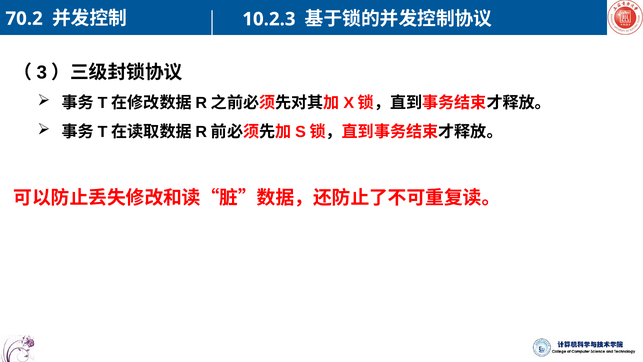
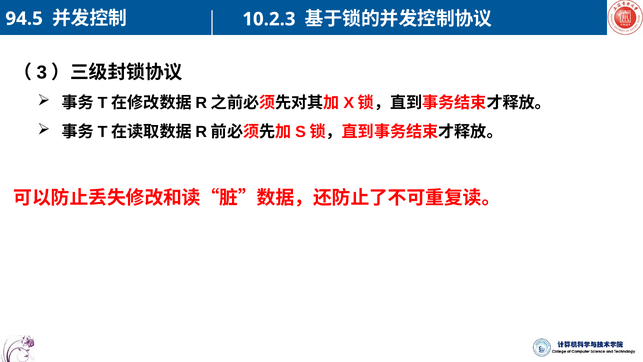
70.2: 70.2 -> 94.5 (24, 19)
